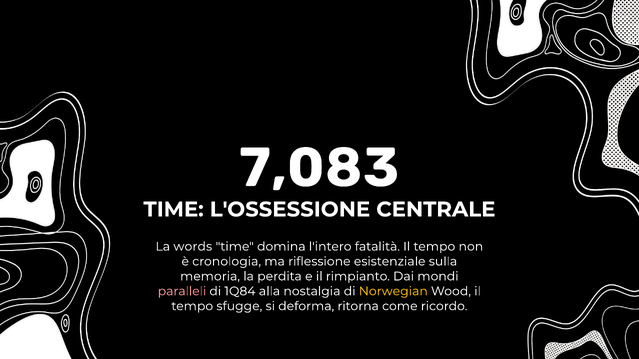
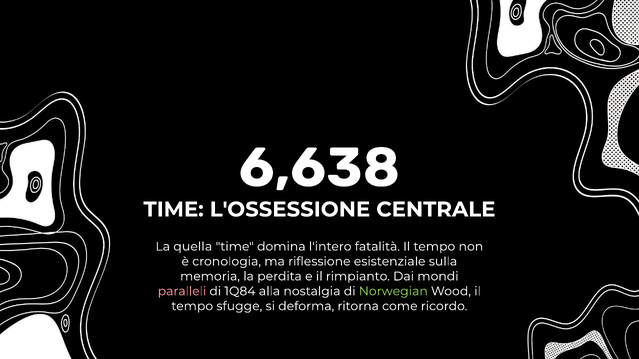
7,083: 7,083 -> 6,638 (319, 168)
words: words -> quella (193, 247)
Norwegian colour: yellow -> light green (393, 292)
